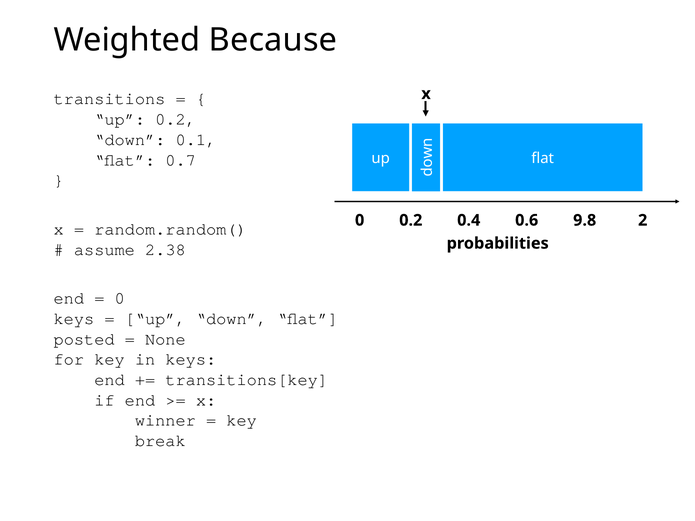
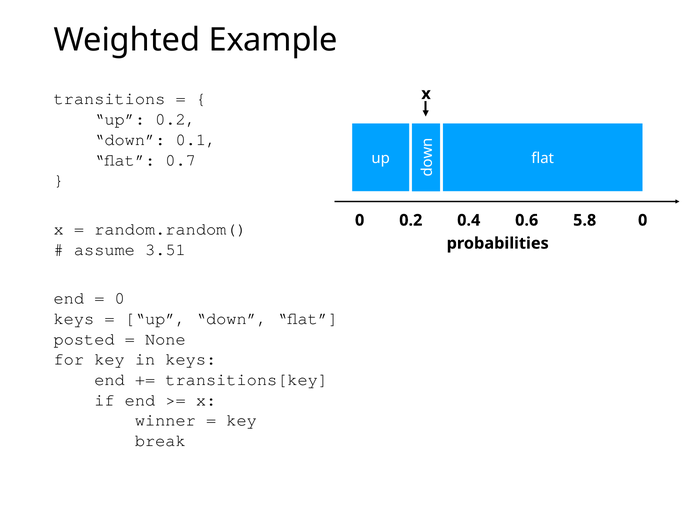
Because: Because -> Example (273, 40)
9.8: 9.8 -> 5.8 (585, 220)
0 2: 2 -> 0 (643, 220)
2.38: 2.38 -> 3.51 (165, 250)
